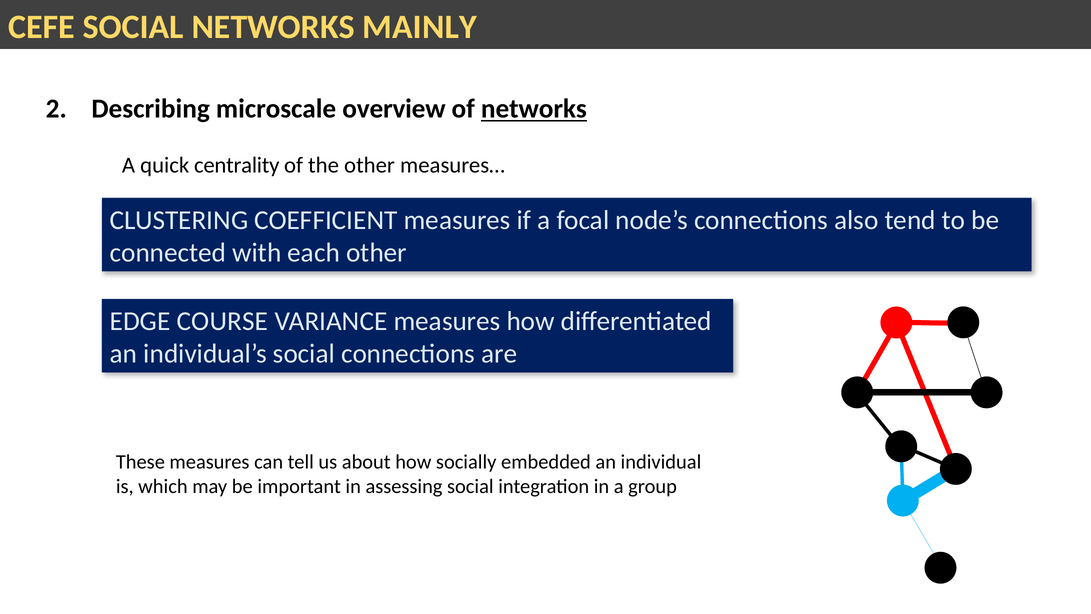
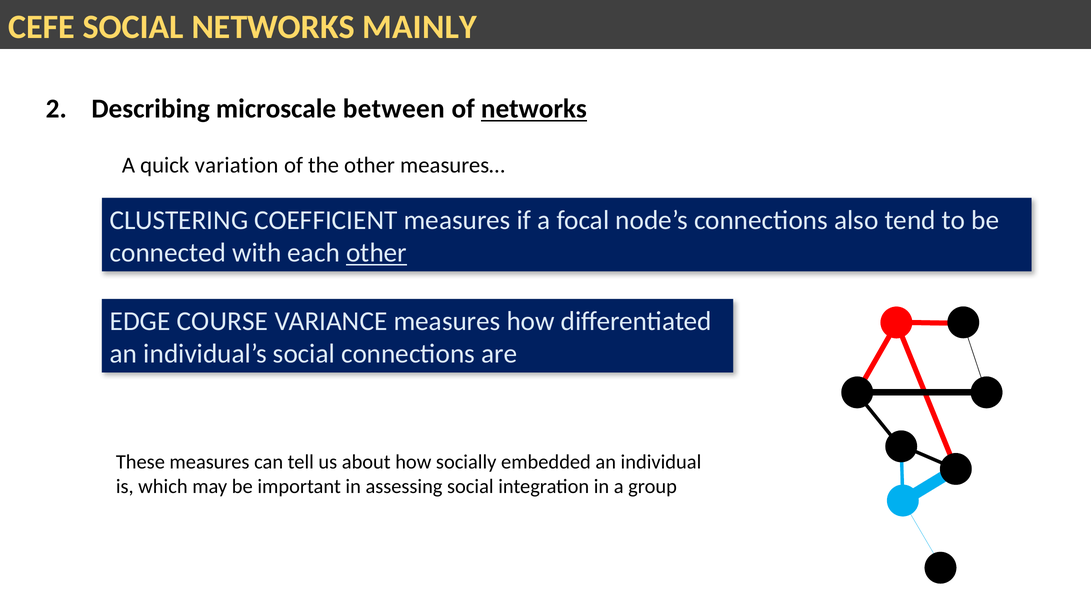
overview: overview -> between (394, 109)
centrality: centrality -> variation (237, 165)
other underline: none -> present (376, 253)
